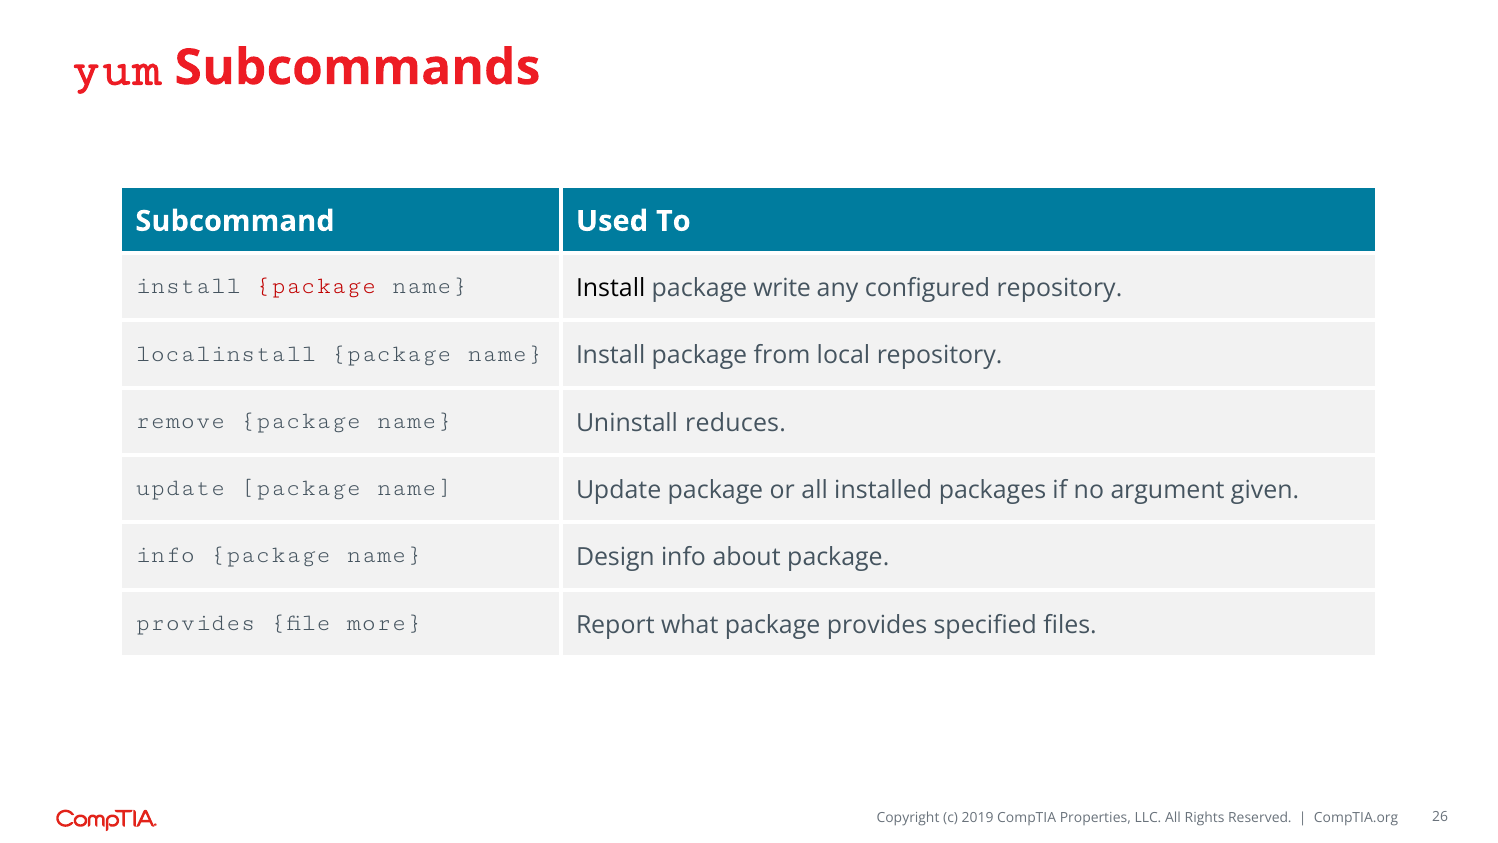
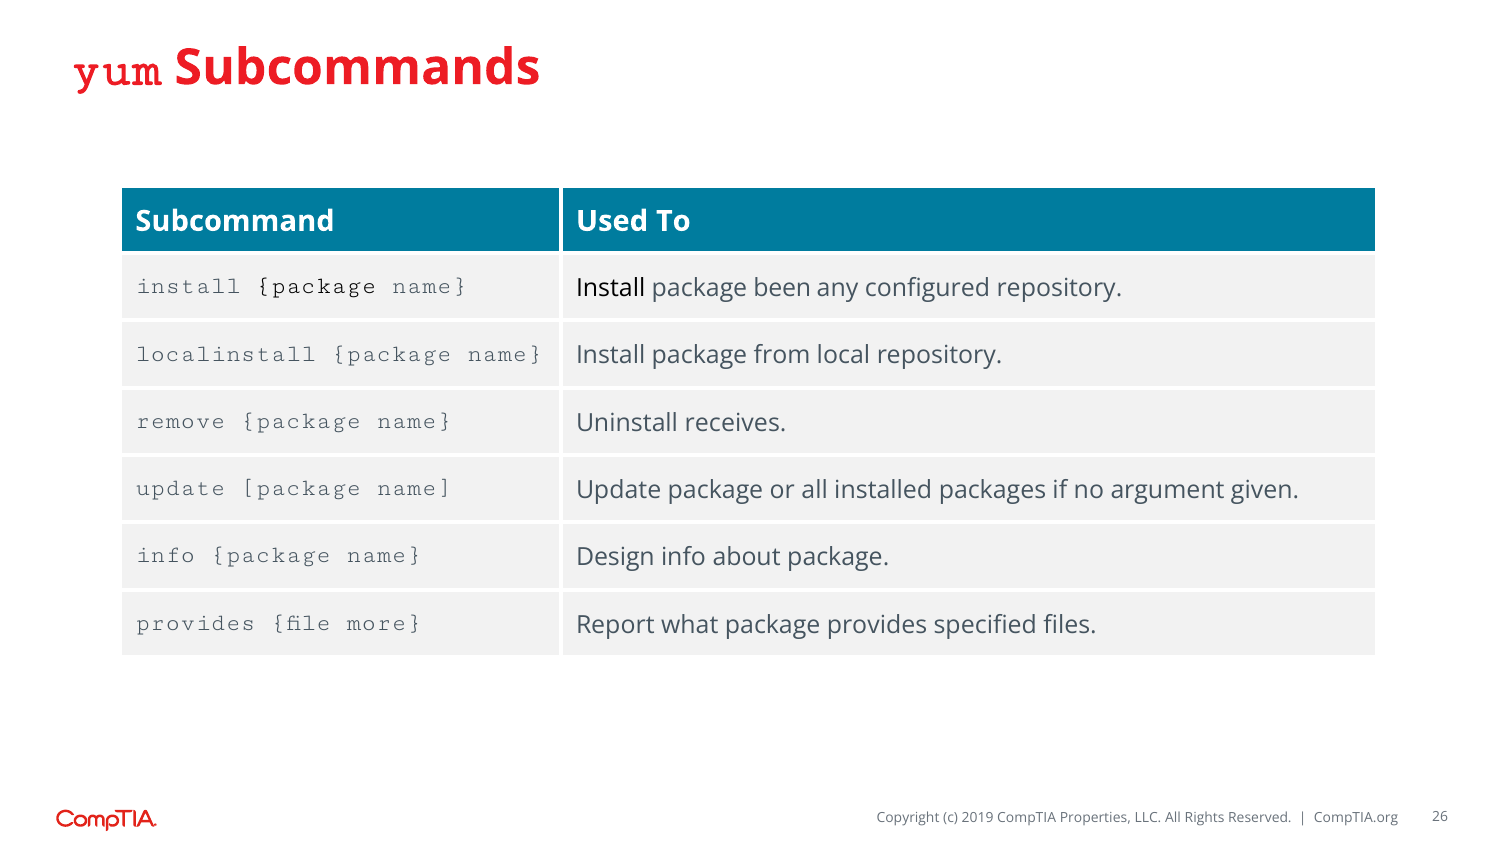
package colour: red -> black (316, 285)
write: write -> been (782, 288)
reduces: reduces -> receives (736, 423)
